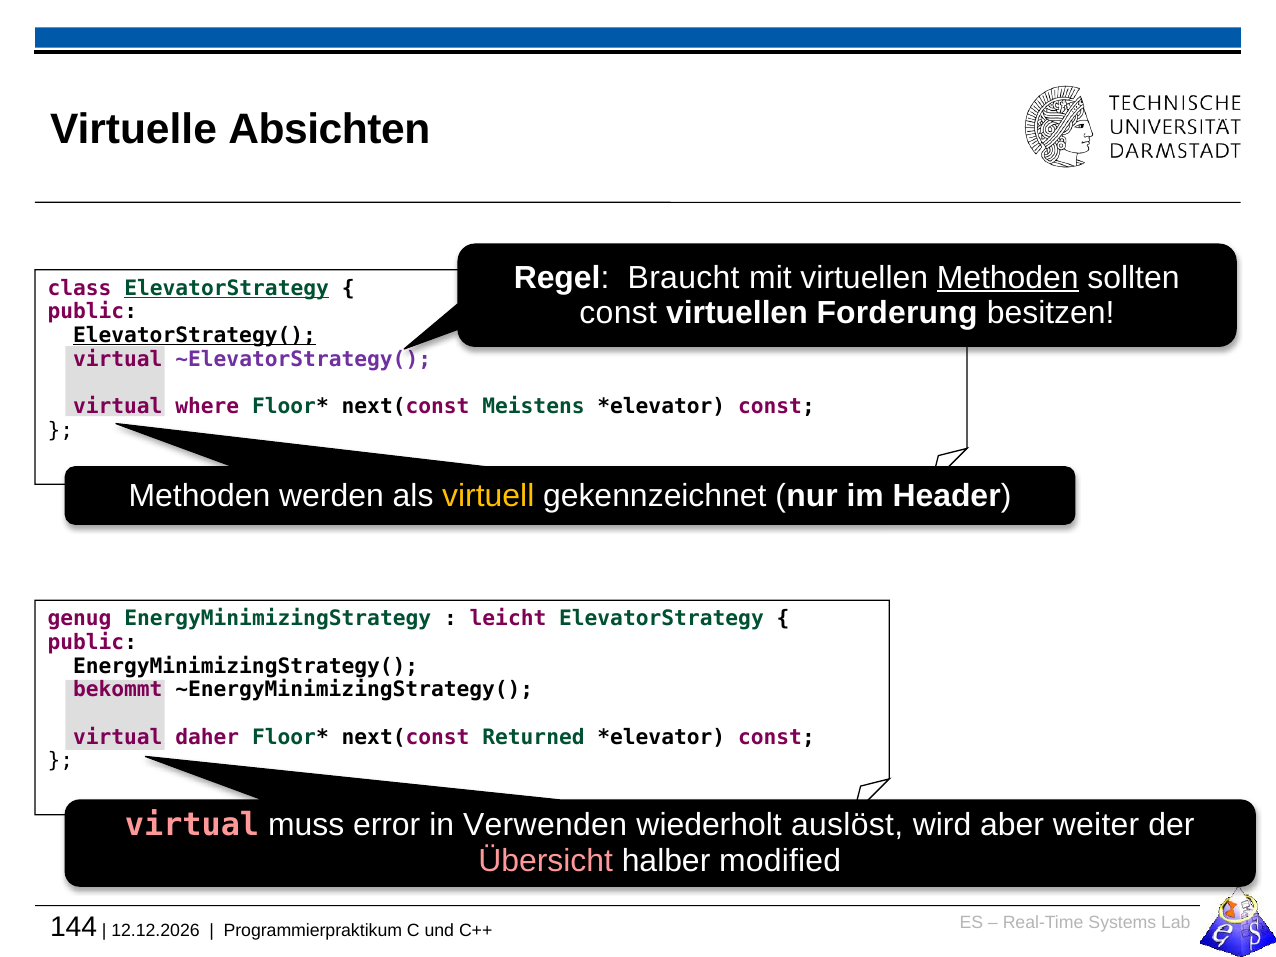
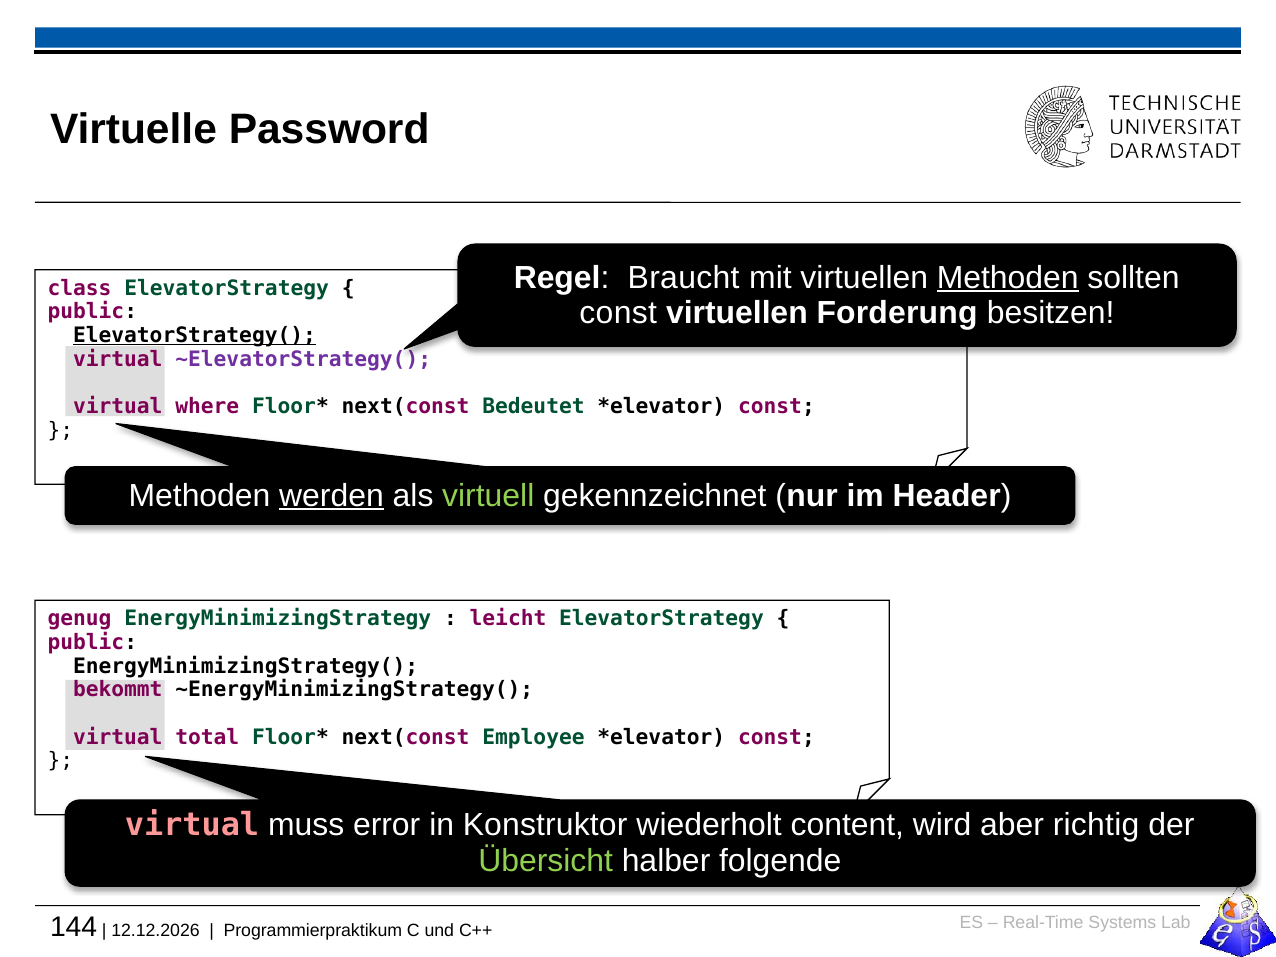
Absichten: Absichten -> Password (329, 130)
ElevatorStrategy underline: present -> none (227, 288)
Meistens: Meistens -> Bedeutet (533, 407)
werden underline: none -> present (332, 496)
virtuell colour: yellow -> light green (488, 496)
daher: daher -> total (207, 737)
Returned: Returned -> Employee (533, 737)
Verwenden: Verwenden -> Konstruktor (545, 825)
auslöst: auslöst -> content (847, 825)
weiter: weiter -> richtig (1096, 825)
Übersicht colour: pink -> light green (546, 861)
modified: modified -> folgende (780, 861)
